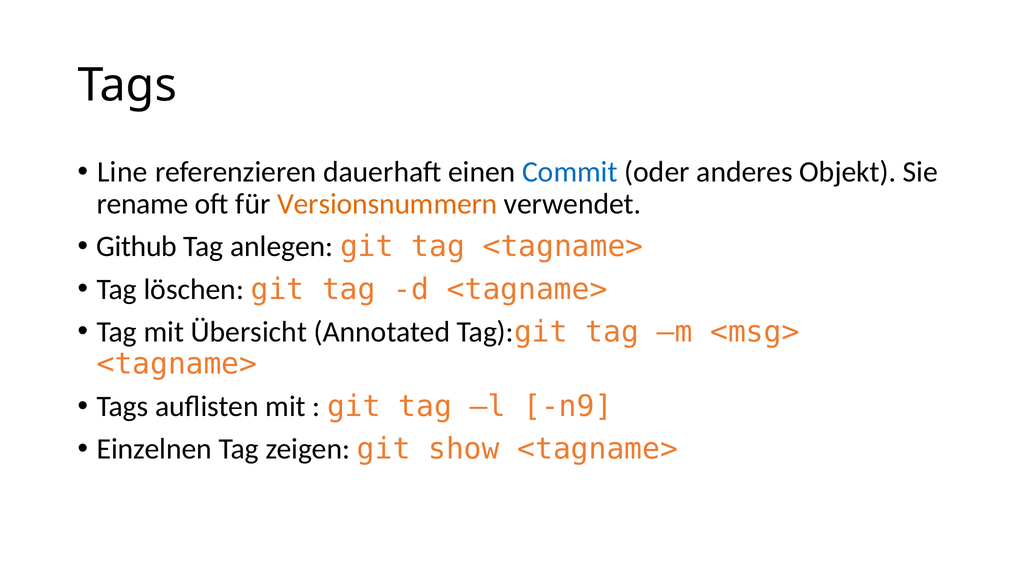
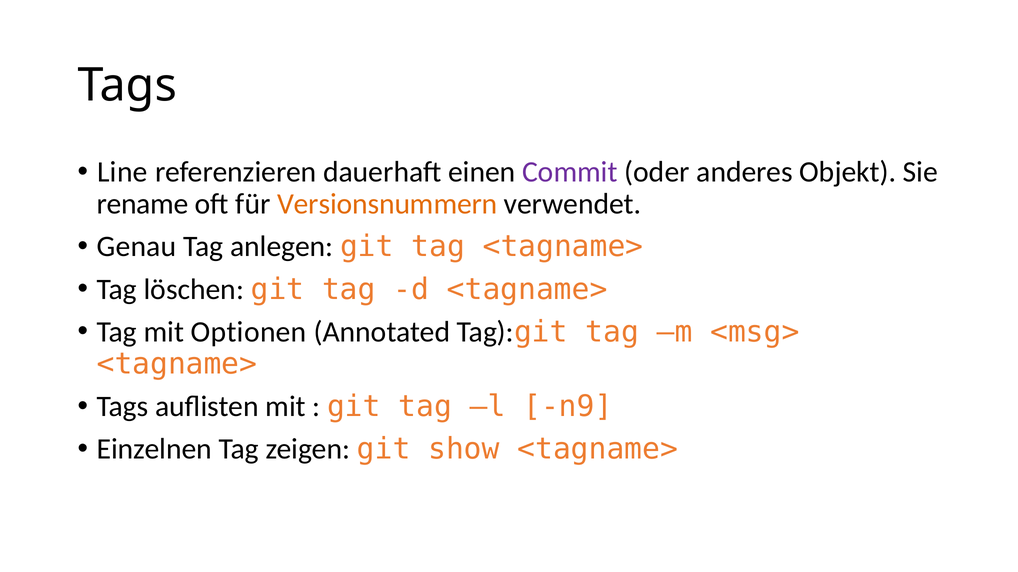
Commit colour: blue -> purple (570, 172)
Github: Github -> Genau (136, 247)
Übersicht: Übersicht -> Optionen (249, 332)
